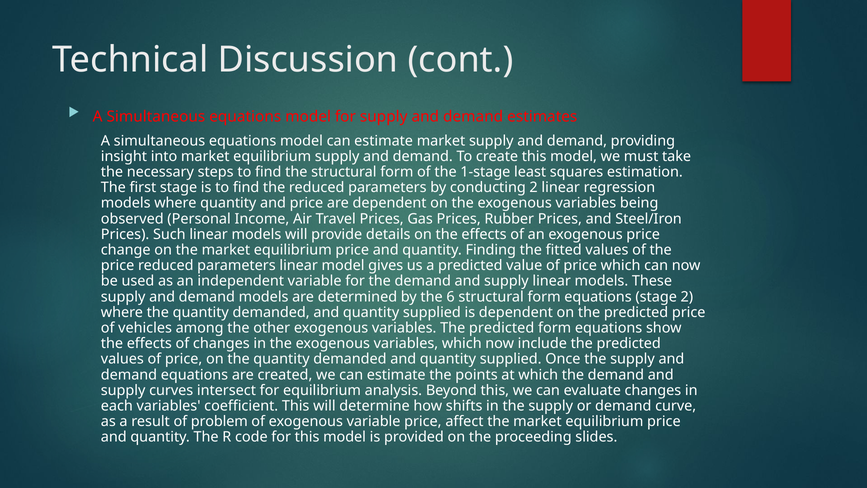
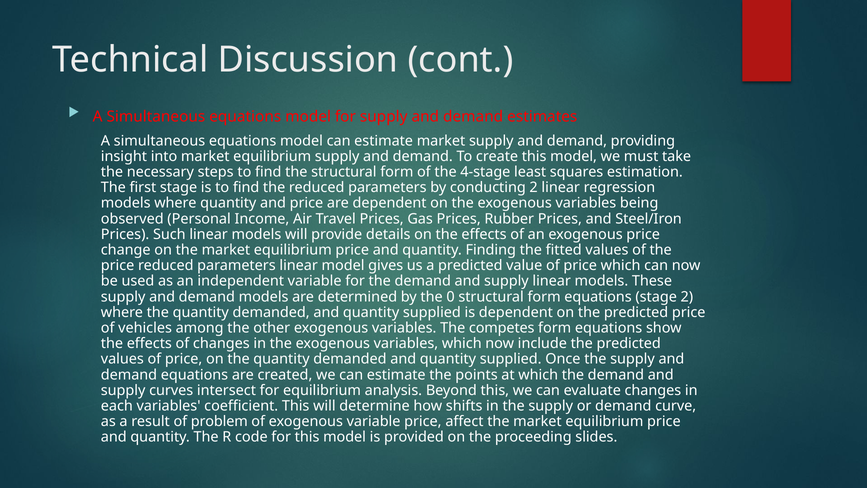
1-stage: 1-stage -> 4-stage (485, 172)
6: 6 -> 0 (451, 297)
variables The predicted: predicted -> competes (502, 328)
